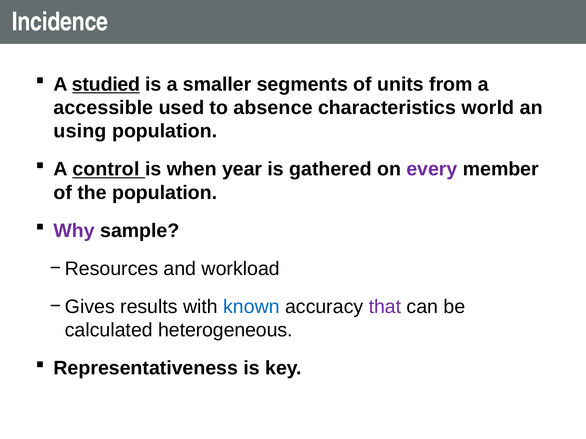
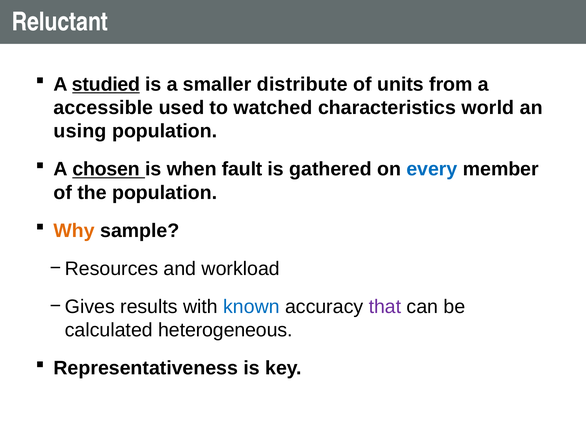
Incidence: Incidence -> Reluctant (60, 22)
segments: segments -> distribute (302, 84)
absence: absence -> watched (273, 108)
control: control -> chosen (106, 169)
year: year -> fault (242, 169)
every colour: purple -> blue (432, 169)
Why colour: purple -> orange (74, 231)
